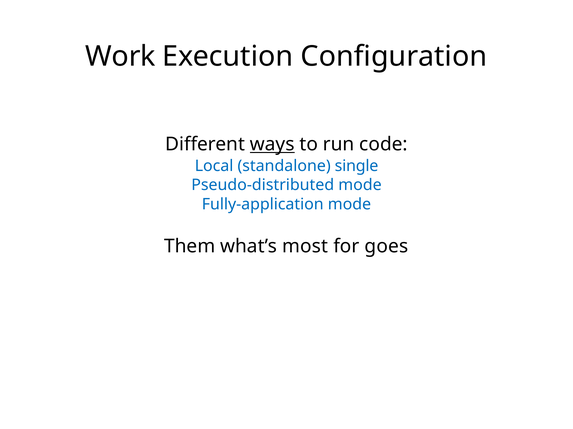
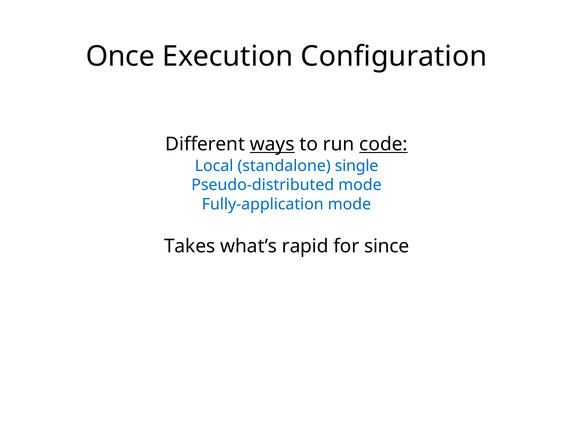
Work: Work -> Once (120, 56)
code underline: none -> present (383, 145)
Them: Them -> Takes (190, 247)
most: most -> rapid (305, 247)
goes: goes -> since (387, 247)
